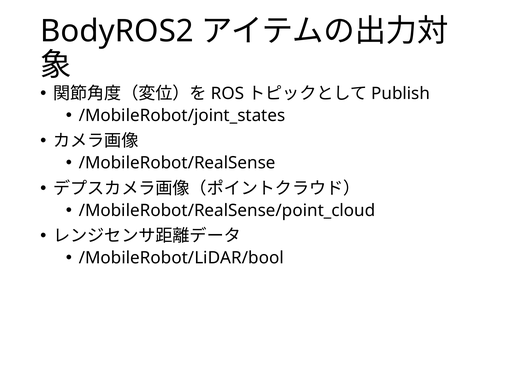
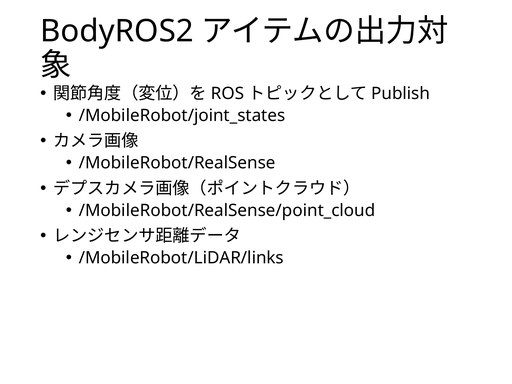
/MobileRobot/LiDAR/bool: /MobileRobot/LiDAR/bool -> /MobileRobot/LiDAR/links (181, 258)
